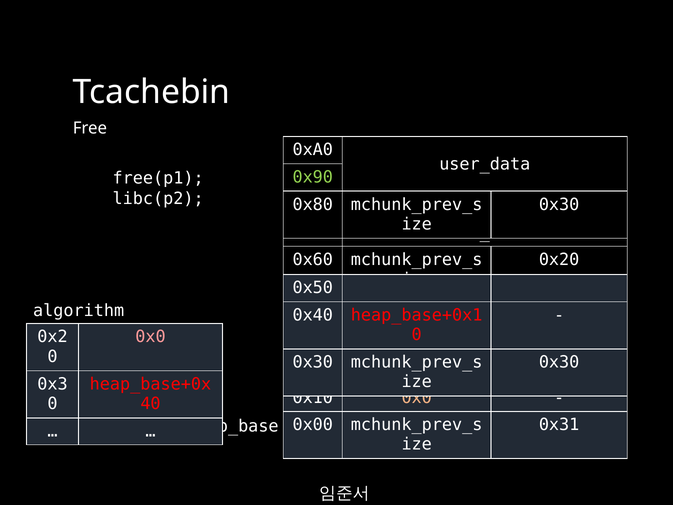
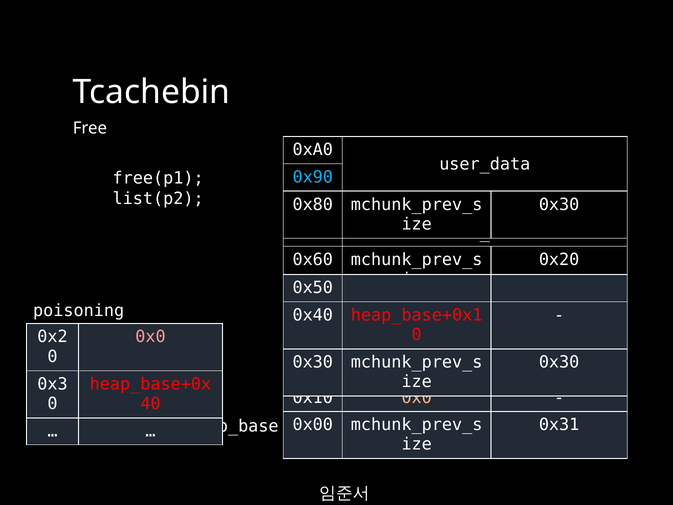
0x90 colour: light green -> light blue (313, 177)
libc(p2: libc(p2 -> list(p2 (158, 198)
algorithm: algorithm -> poisoning (79, 311)
